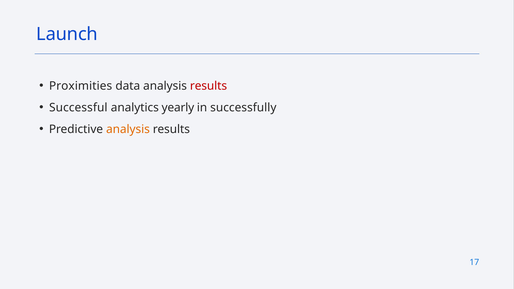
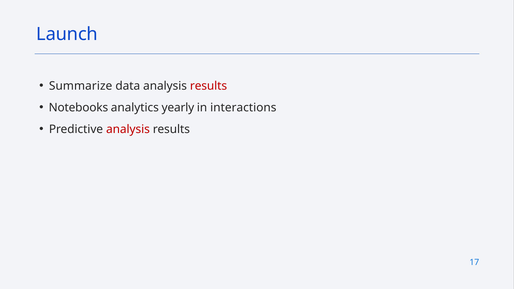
Proximities: Proximities -> Summarize (81, 86)
Successful: Successful -> Notebooks (78, 108)
successfully: successfully -> interactions (243, 108)
analysis colour: orange -> red (128, 129)
